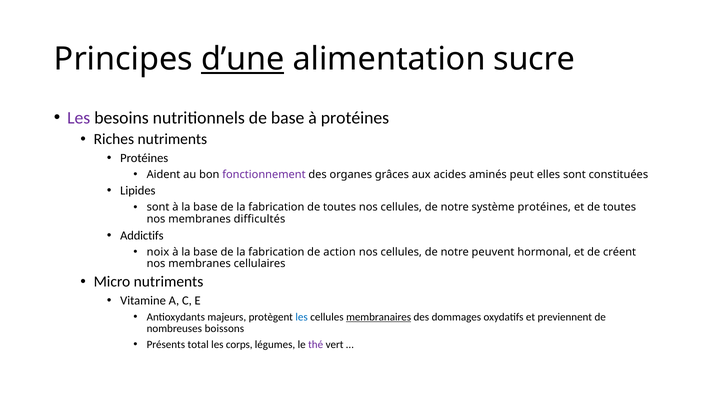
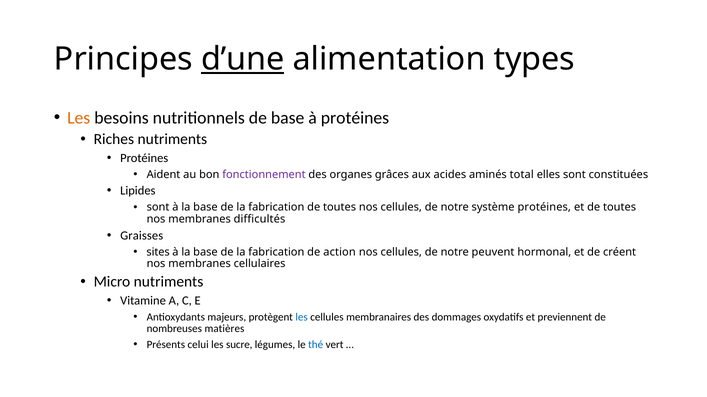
sucre: sucre -> types (534, 59)
Les colour: purple -> orange (79, 118)
peut: peut -> total (522, 175)
Addictifs: Addictifs -> Graisses (142, 236)
noix: noix -> sites (158, 252)
membranaires underline: present -> none (379, 317)
boissons: boissons -> matières (224, 329)
total: total -> celui (198, 345)
corps: corps -> sucre (239, 345)
thé colour: purple -> blue (316, 345)
